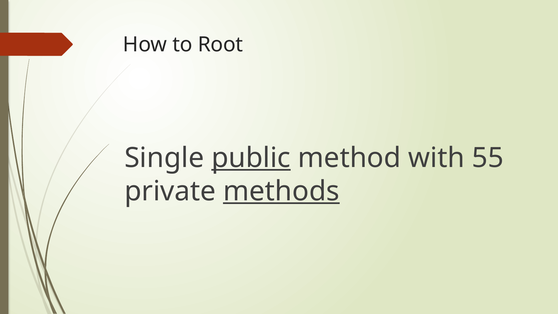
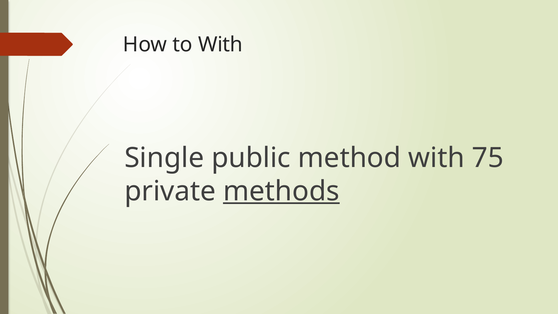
to Root: Root -> With (220, 45)
public underline: present -> none (251, 158)
55: 55 -> 75 (488, 158)
